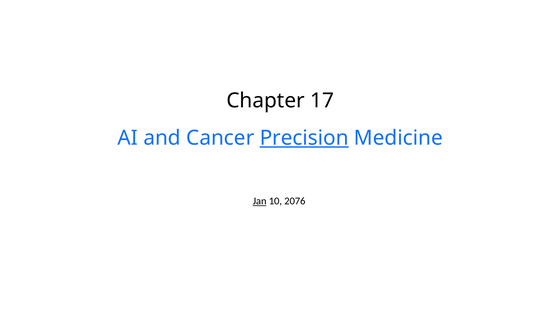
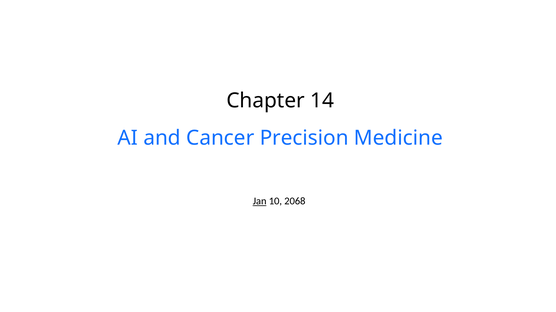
17: 17 -> 14 (322, 101)
Precision underline: present -> none (304, 138)
2076: 2076 -> 2068 (295, 202)
